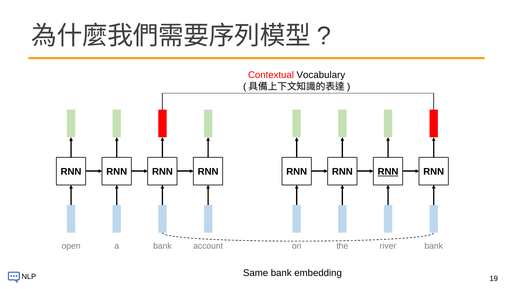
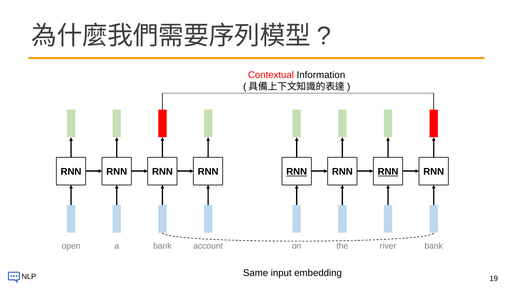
Vocabulary: Vocabulary -> Information (321, 75)
RNN underline: none -> present (297, 172)
Same bank: bank -> input (281, 273)
